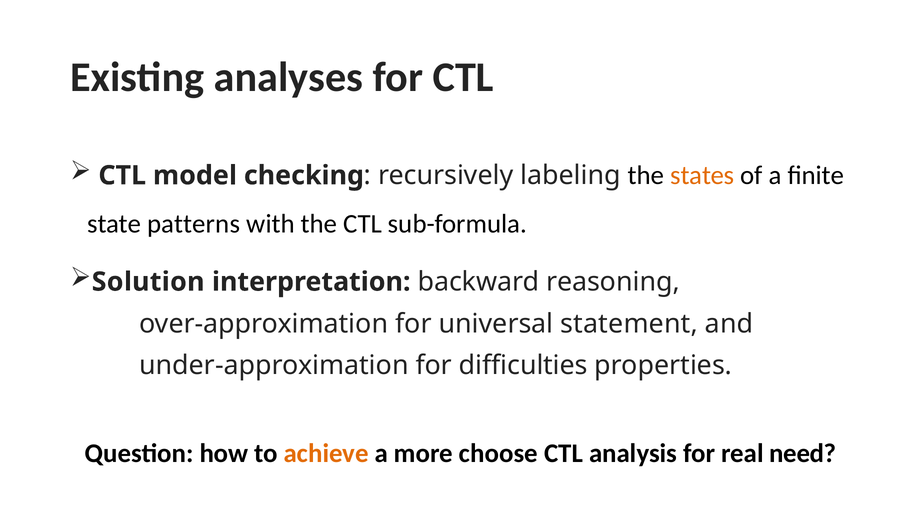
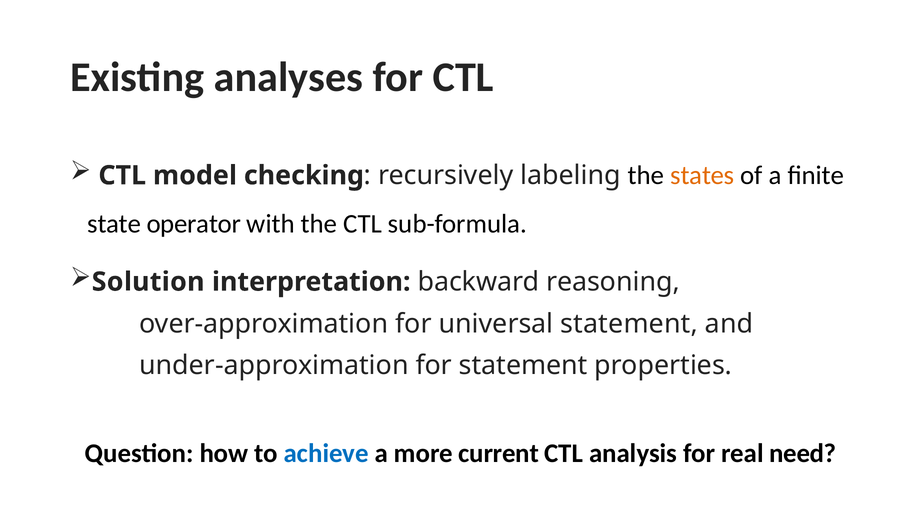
patterns: patterns -> operator (194, 224)
for difficulties: difficulties -> statement (523, 366)
achieve colour: orange -> blue (326, 453)
choose: choose -> current (499, 453)
